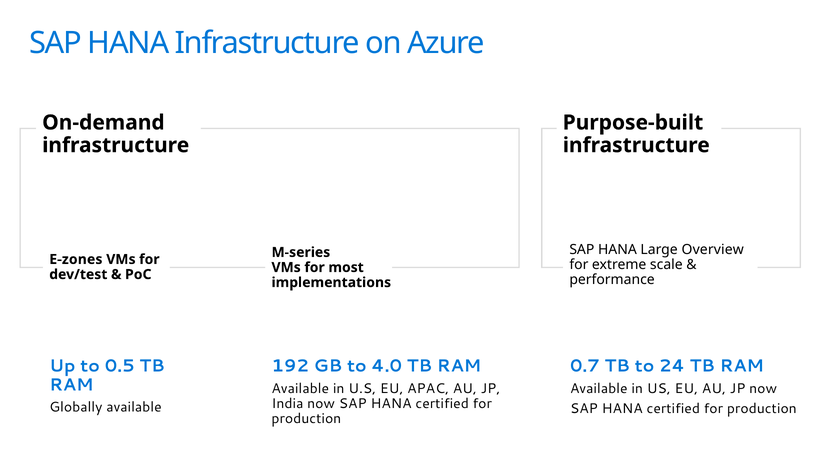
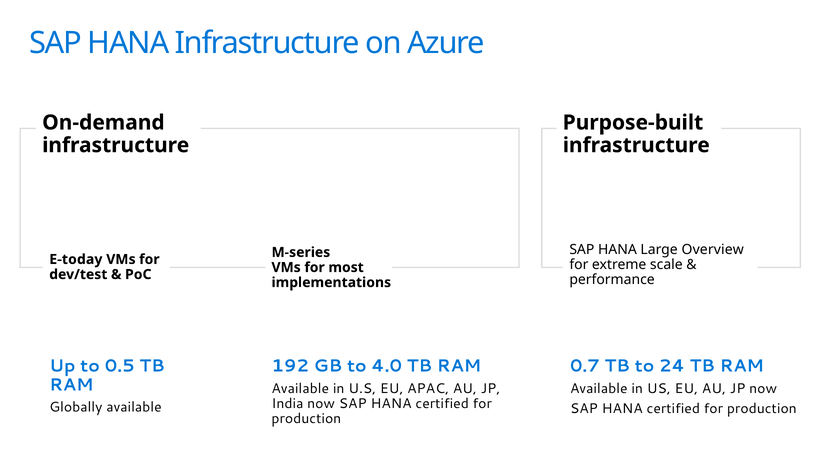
E-zones: E-zones -> E-today (76, 259)
